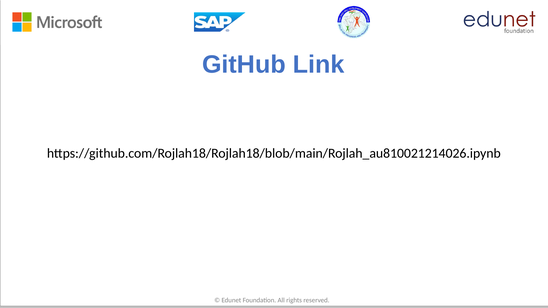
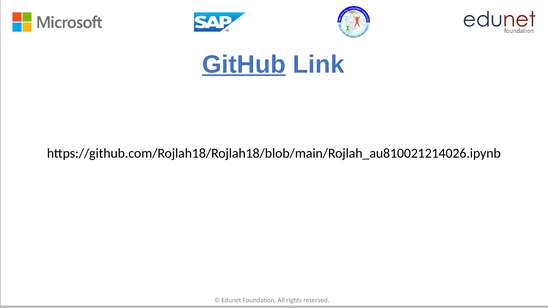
GitHub underline: none -> present (244, 64)
